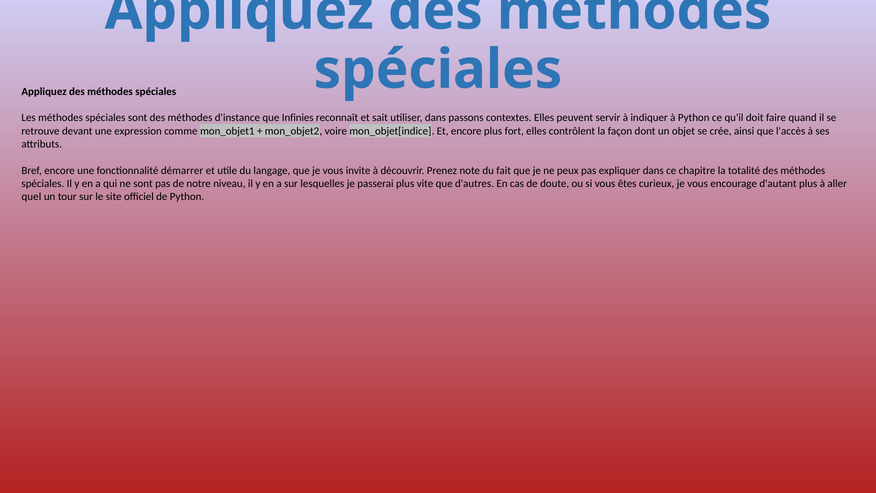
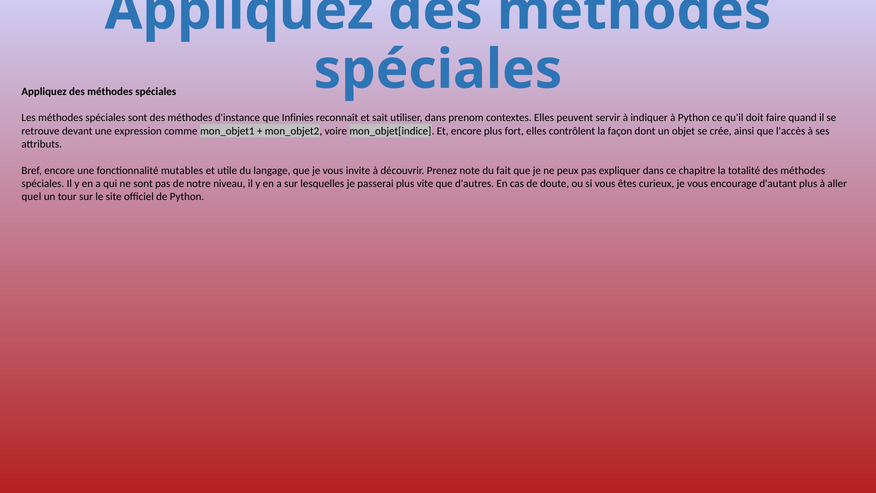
passons: passons -> prenom (466, 118)
démarrer: démarrer -> mutables (182, 170)
